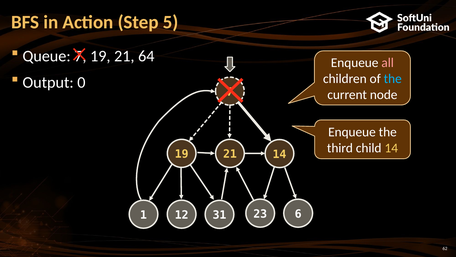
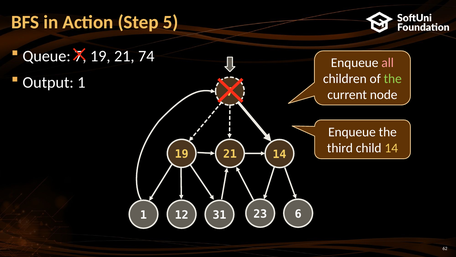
64: 64 -> 74 (146, 56)
the colour: light blue -> light green (393, 79)
Output 0: 0 -> 1 (81, 82)
